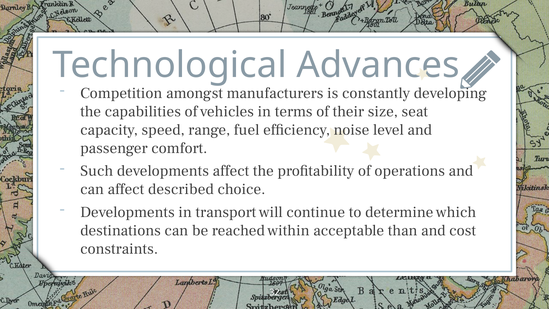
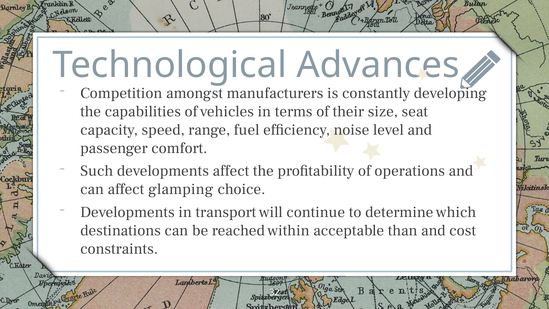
described: described -> glamping (181, 189)
